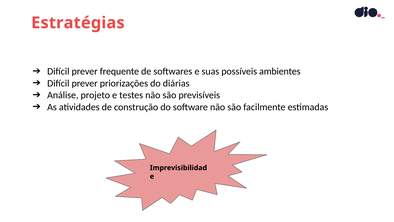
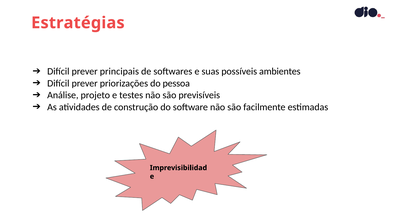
frequente: frequente -> principais (119, 71)
diárias: diárias -> pessoa (176, 83)
